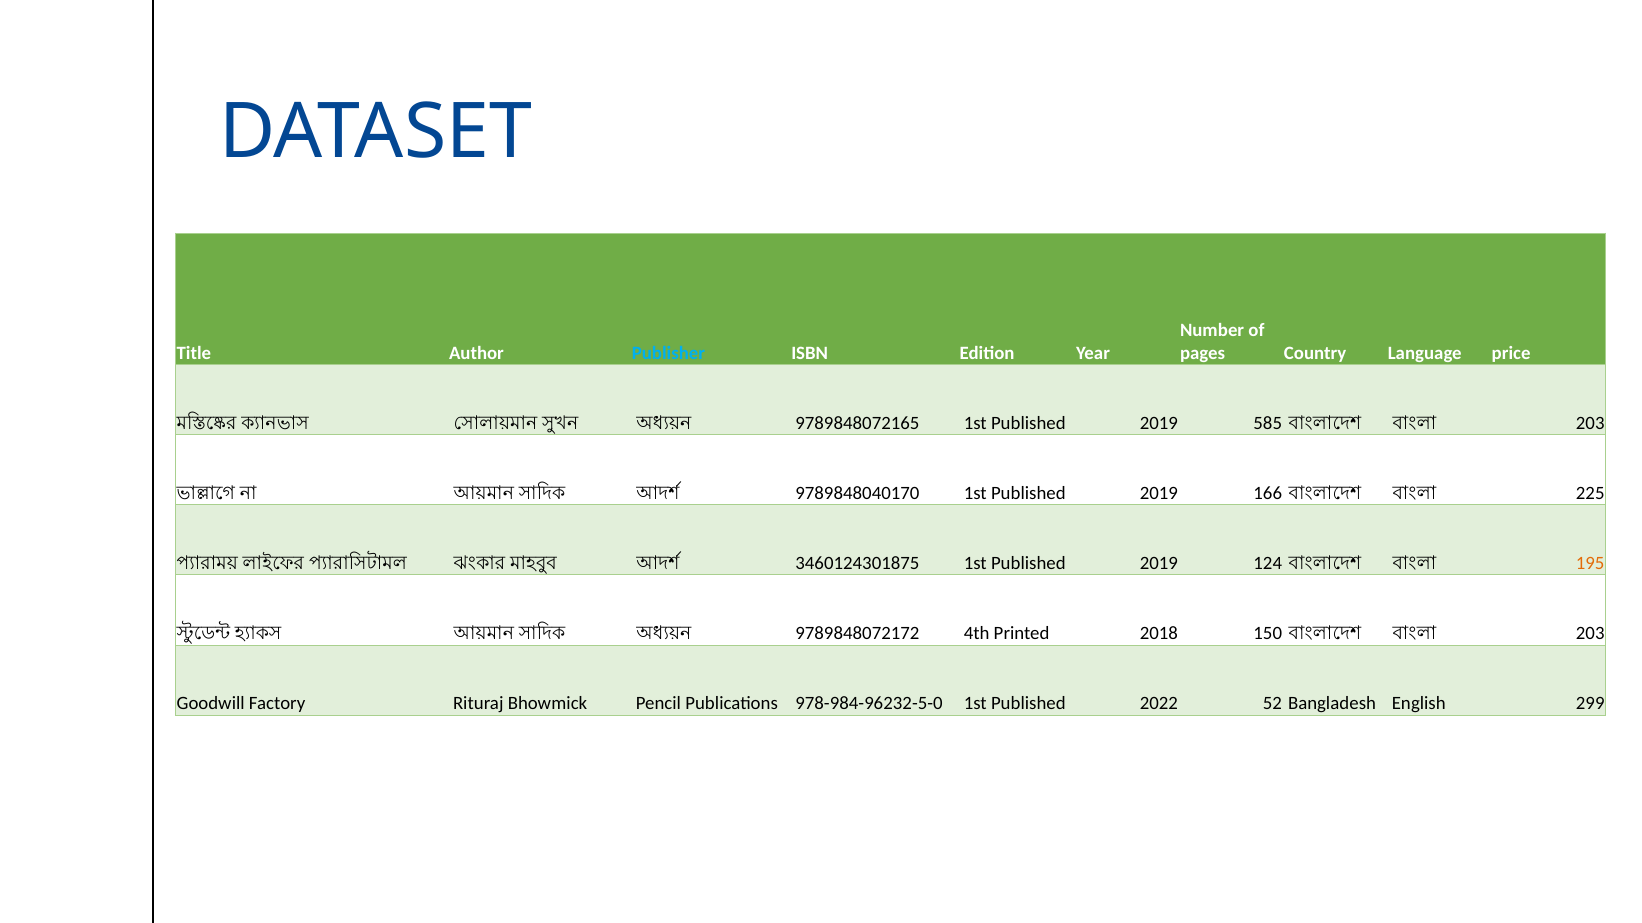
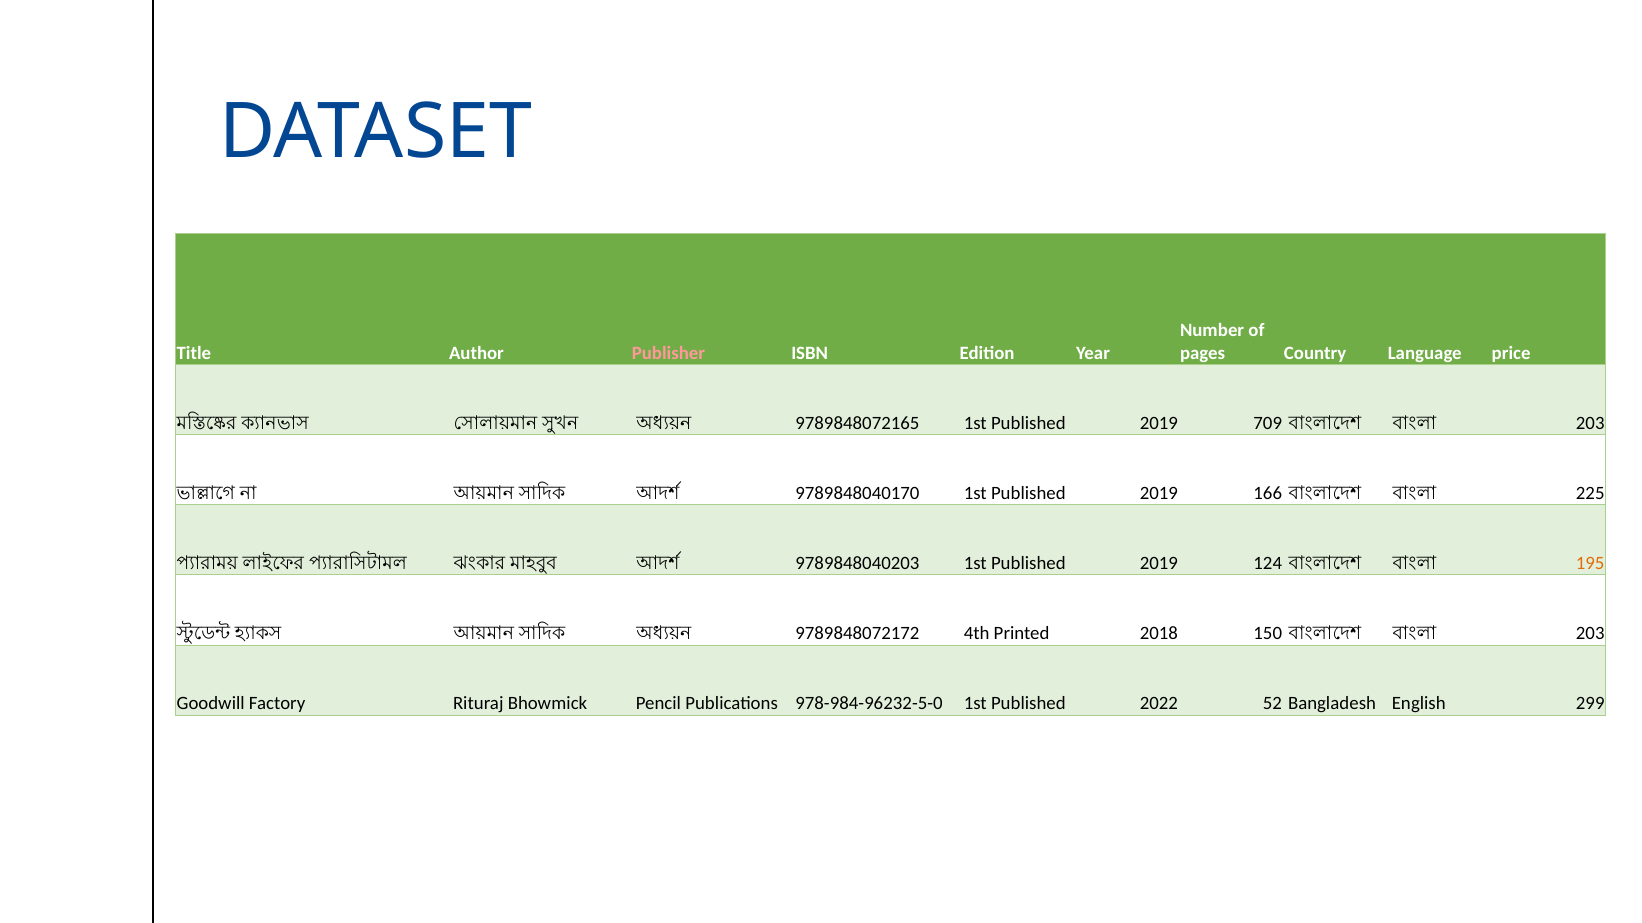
Publisher colour: light blue -> pink (668, 353)
585: 585 -> 709 (1268, 424)
3460124301875: 3460124301875 -> 9789848040203 (857, 564)
